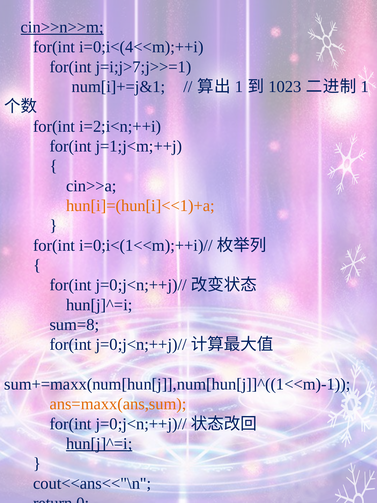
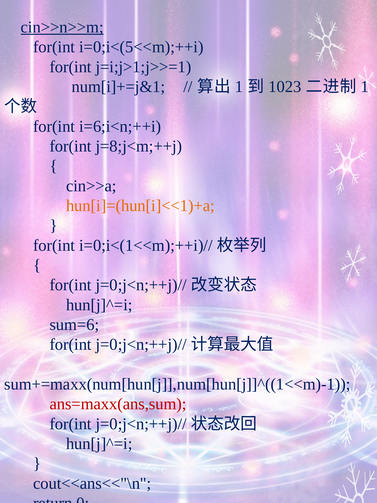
i=0;i<(4<<m);++i: i=0;i<(4<<m);++i -> i=0;i<(5<<m);++i (141, 47)
j=i;j>7;j>>=1: j=i;j>7;j>>=1 -> j=i;j>1;j>>=1 (144, 67)
i=2;i<n;++i: i=2;i<n;++i -> i=6;i<n;++i (120, 126)
j=1;j<m;++j: j=1;j<m;++j -> j=8;j<m;++j (139, 146)
sum=8: sum=8 -> sum=6 (74, 324)
ans=maxx(ans,sum colour: orange -> red (118, 404)
hun[j]^=i underline: present -> none (99, 443)
